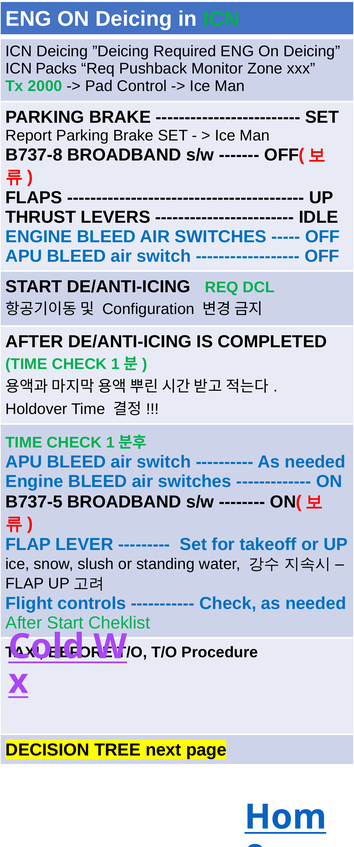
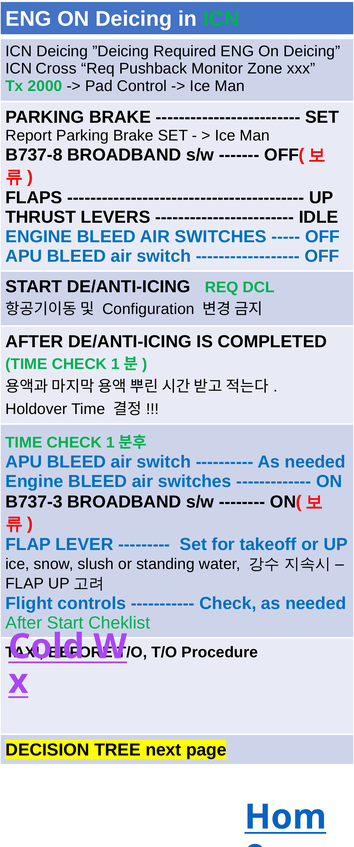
Packs: Packs -> Cross (56, 69)
B737-5: B737-5 -> B737-3 (34, 502)
